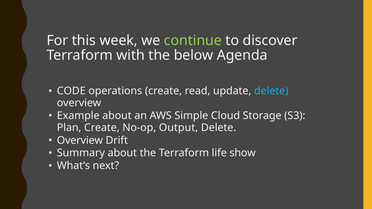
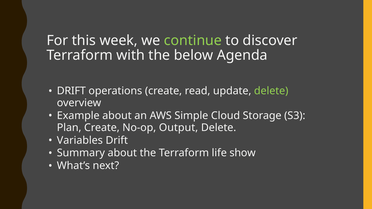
CODE: CODE -> DRIFT (71, 91)
delete colour: light blue -> light green (271, 91)
Overview: Overview -> Variables (80, 141)
